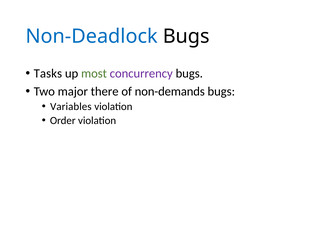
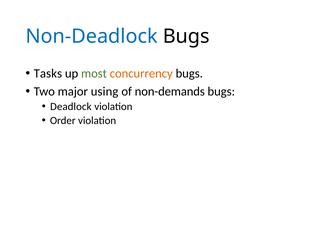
concurrency colour: purple -> orange (141, 73)
there: there -> using (105, 91)
Variables: Variables -> Deadlock (71, 106)
